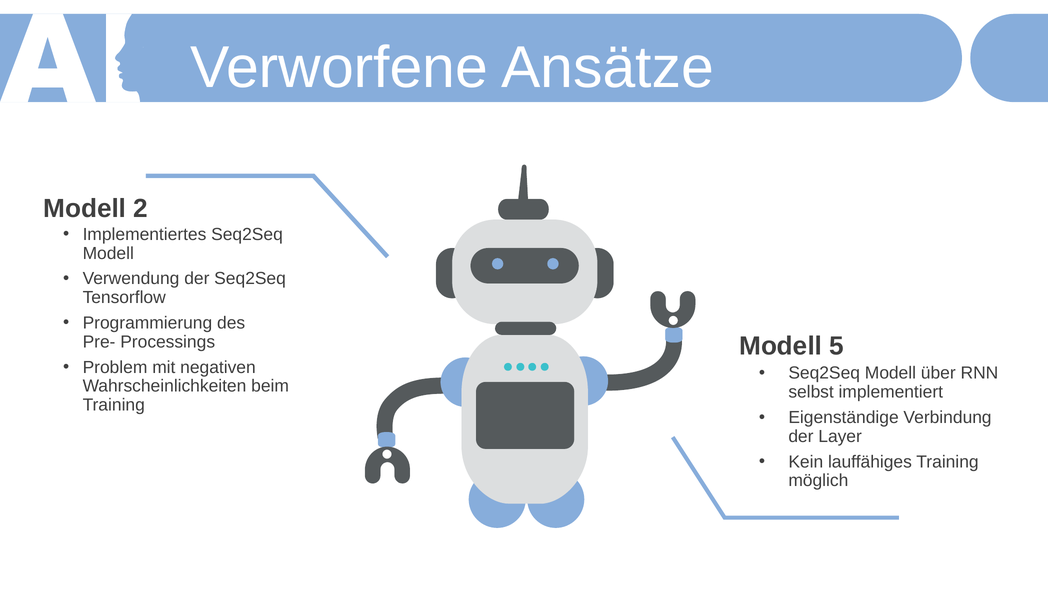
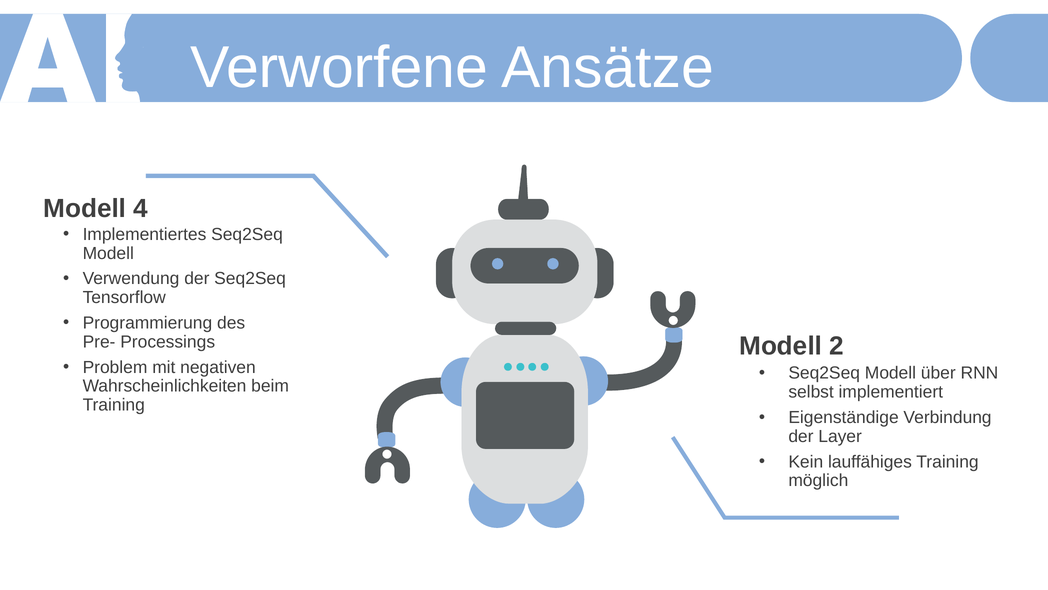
2: 2 -> 4 (141, 208)
5: 5 -> 2 (837, 346)
